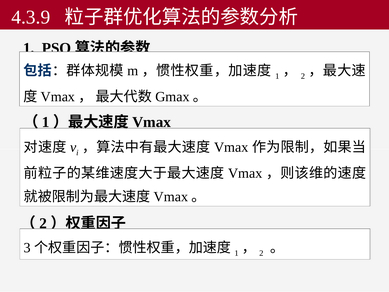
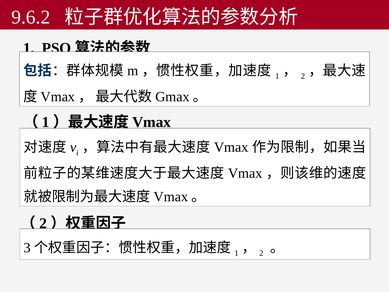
4.3.9: 4.3.9 -> 9.6.2 (31, 17)
